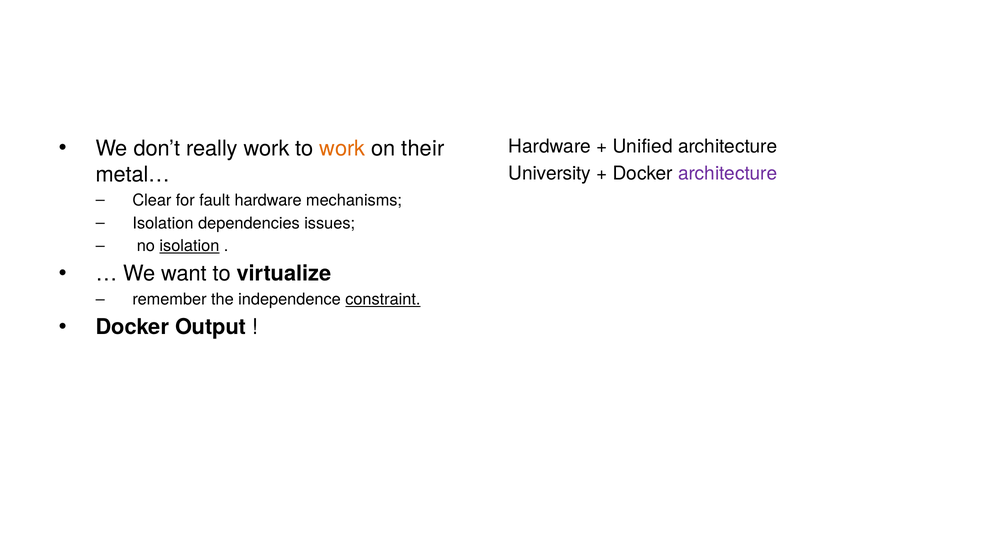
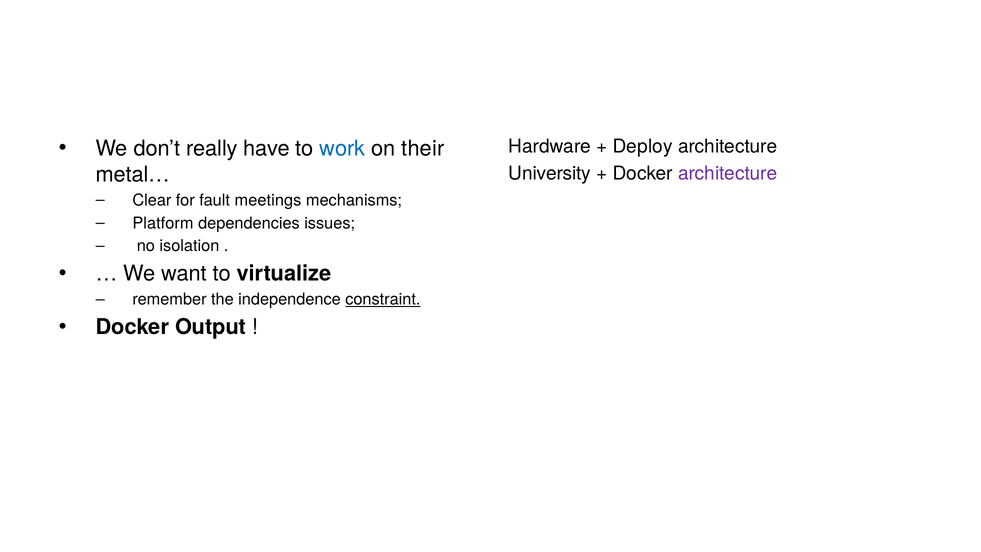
really work: work -> have (267, 148)
work colour: orange -> blue (342, 148)
Unified: Unified -> Deploy (643, 146)
fault hardware: hardware -> meetings (268, 200)
Isolation: Isolation -> Platform (163, 223)
isolation underline: present -> none (189, 246)
